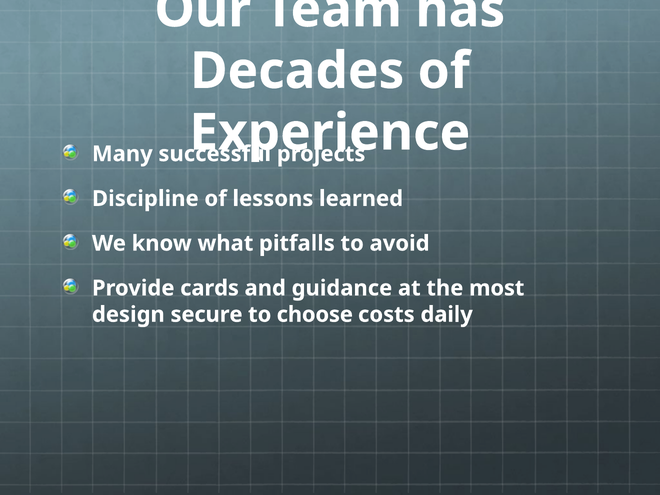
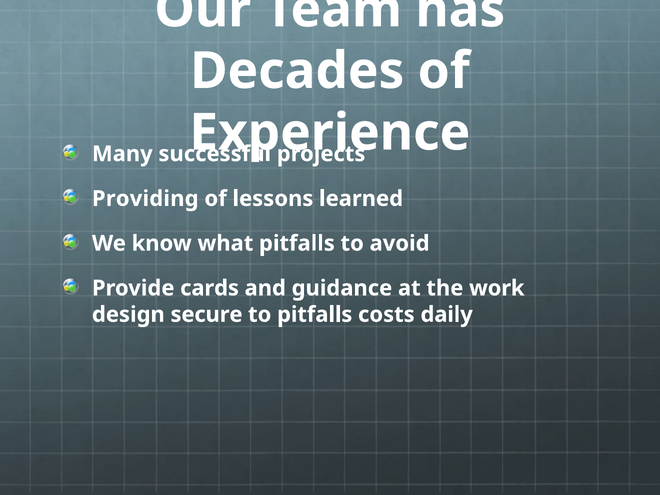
Discipline: Discipline -> Providing (145, 199)
most: most -> work (497, 288)
to choose: choose -> pitfalls (315, 315)
